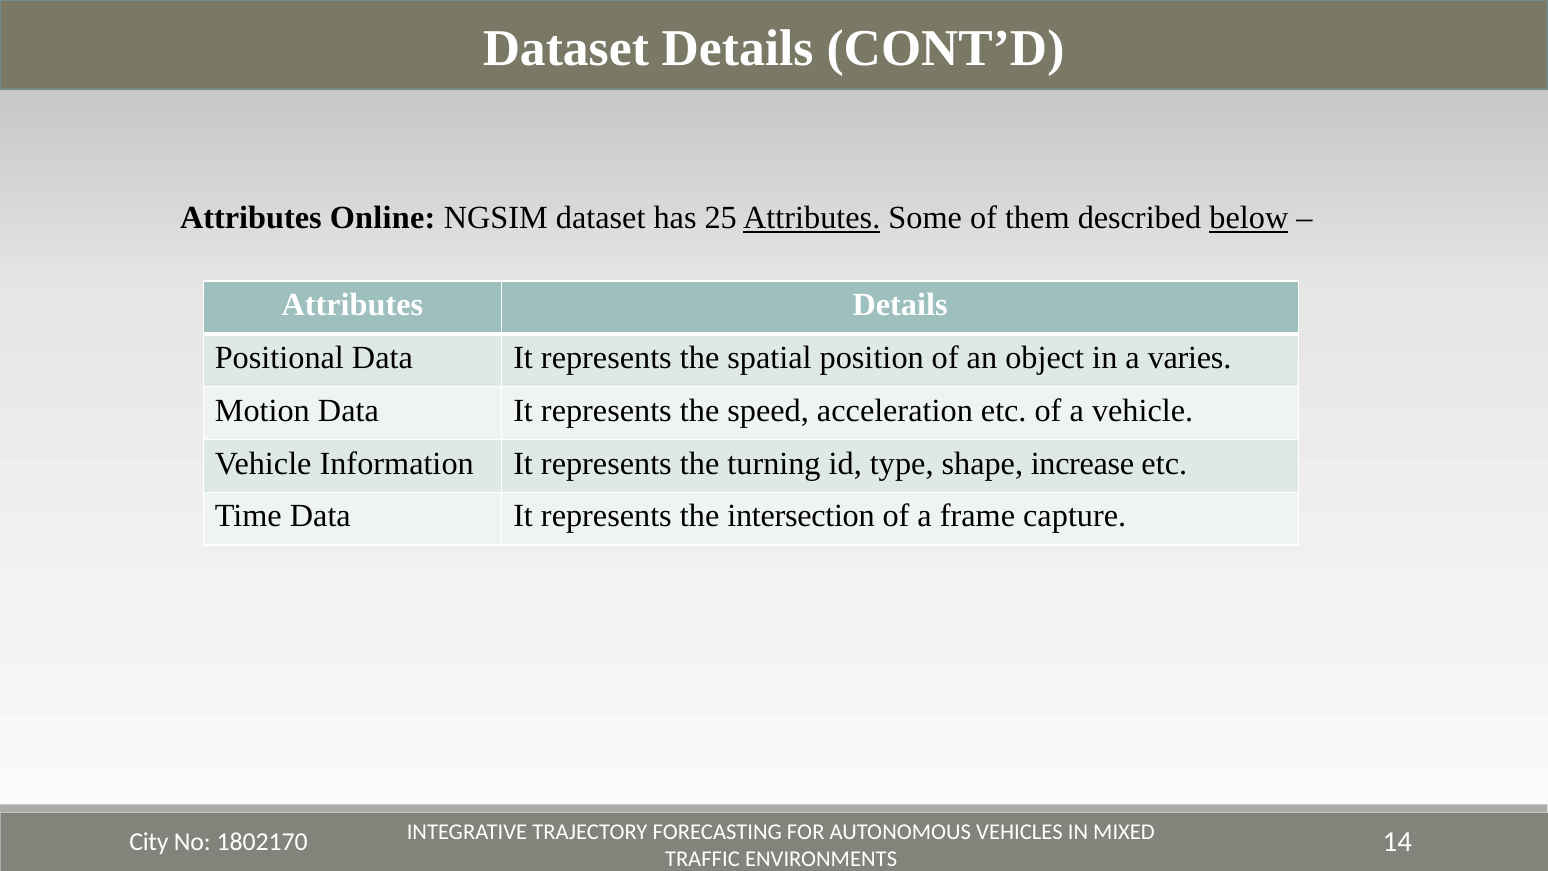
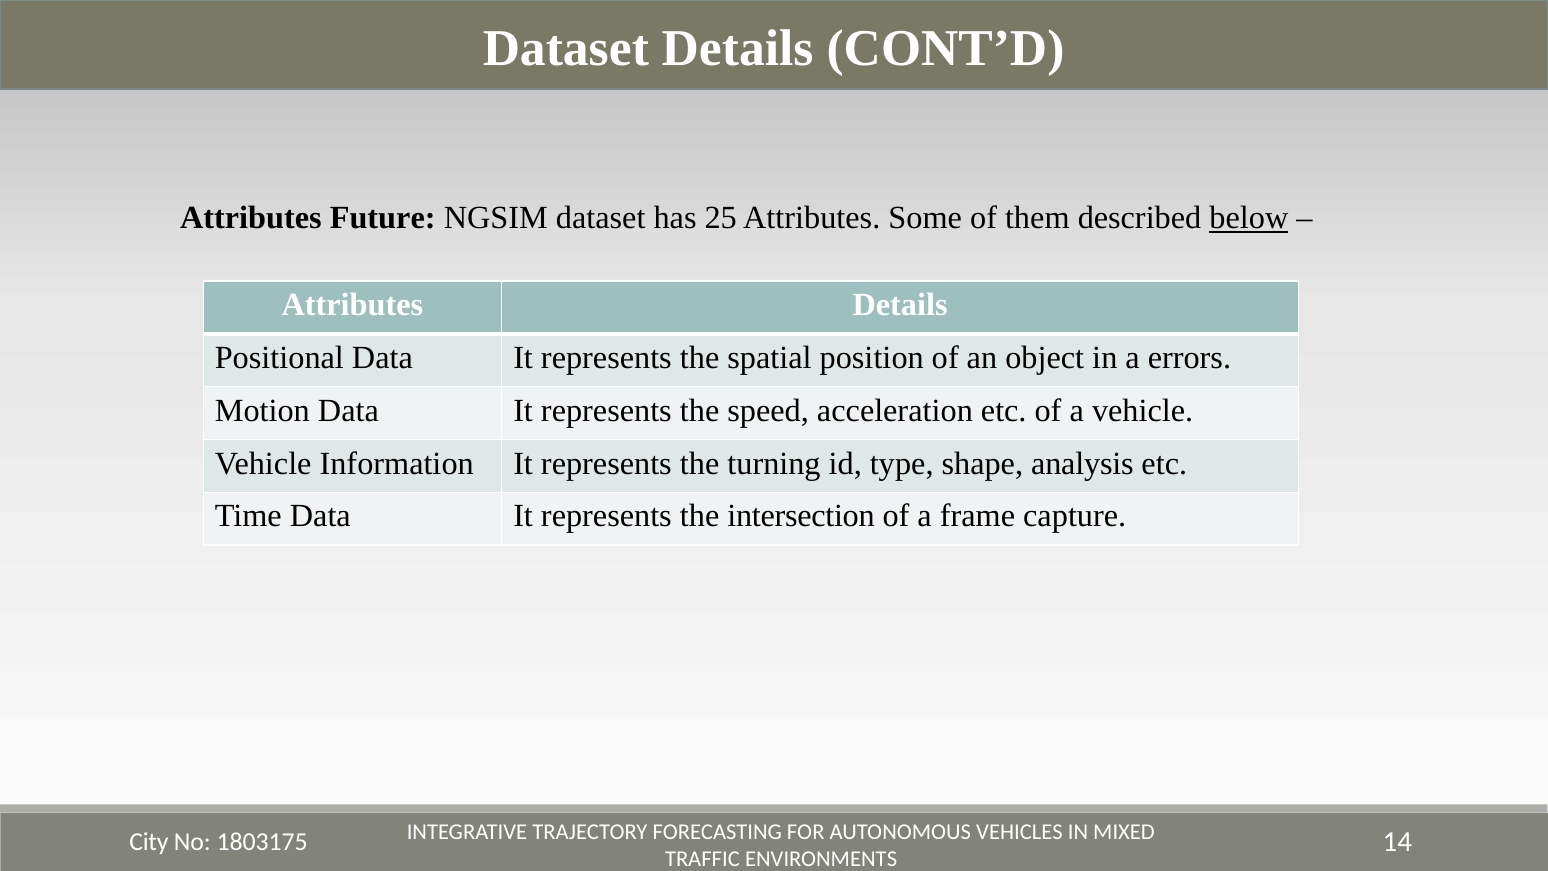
Online: Online -> Future (383, 218)
Attributes underline: present -> none (812, 218)
varies: varies -> errors (1189, 358)
increase: increase -> analysis (1082, 463)
1802170: 1802170 -> 1803175 (262, 842)
